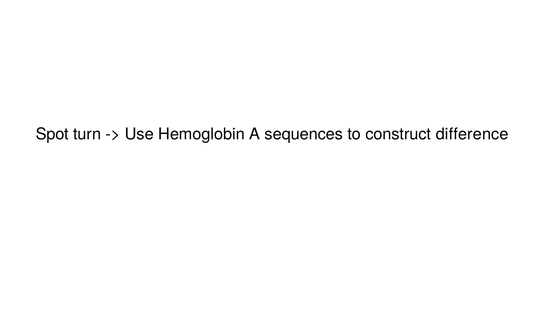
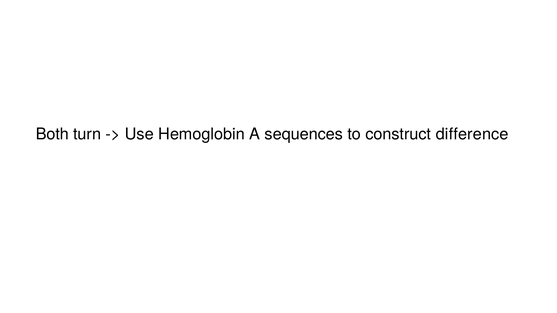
Spot: Spot -> Both (52, 134)
